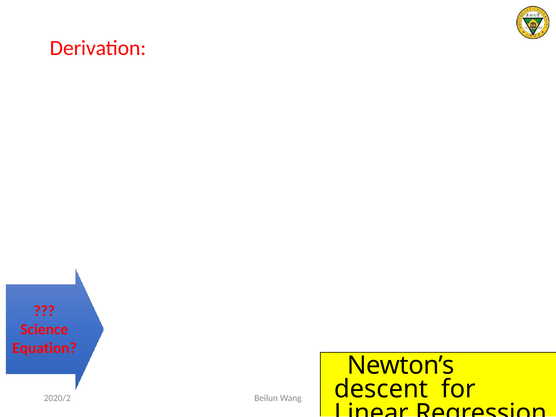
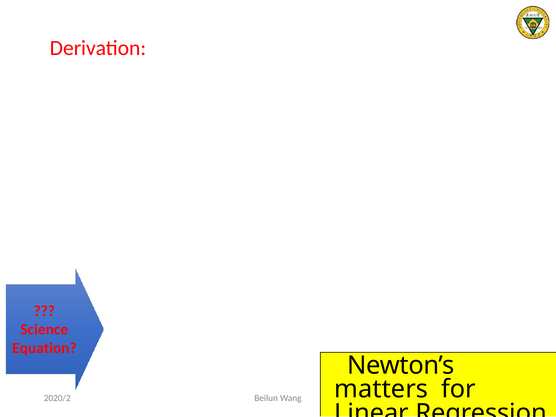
descent: descent -> matters (381, 389)
